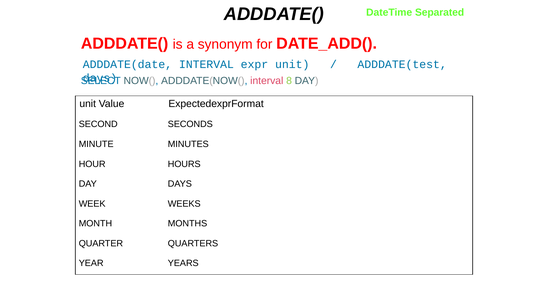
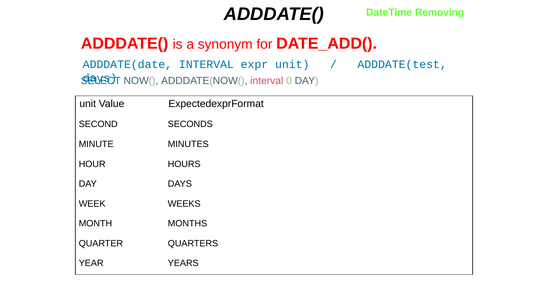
Separated: Separated -> Removing (440, 12)
8: 8 -> 0 (289, 81)
